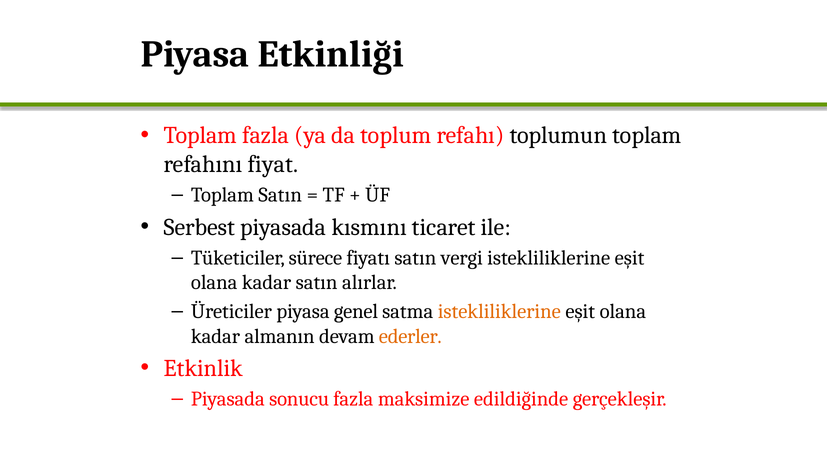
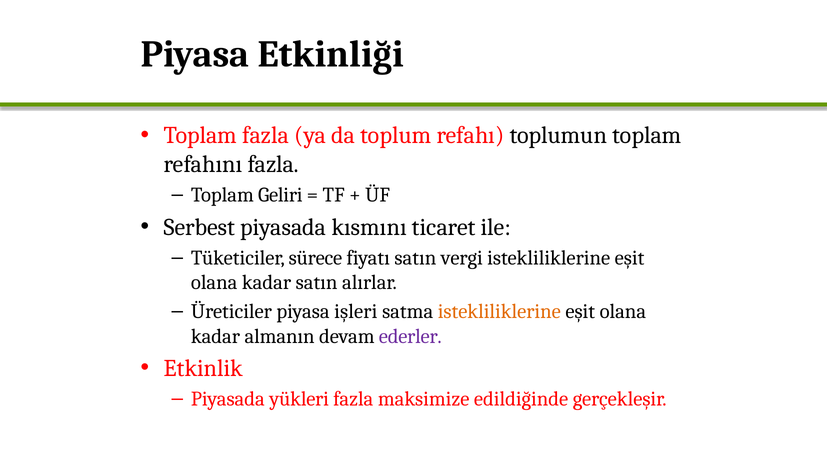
refahını fiyat: fiyat -> fazla (273, 164)
Toplam Satın: Satın -> Geliri (280, 195)
genel: genel -> işleri (356, 312)
ederler colour: orange -> purple (410, 336)
sonucu: sonucu -> yükleri (299, 399)
